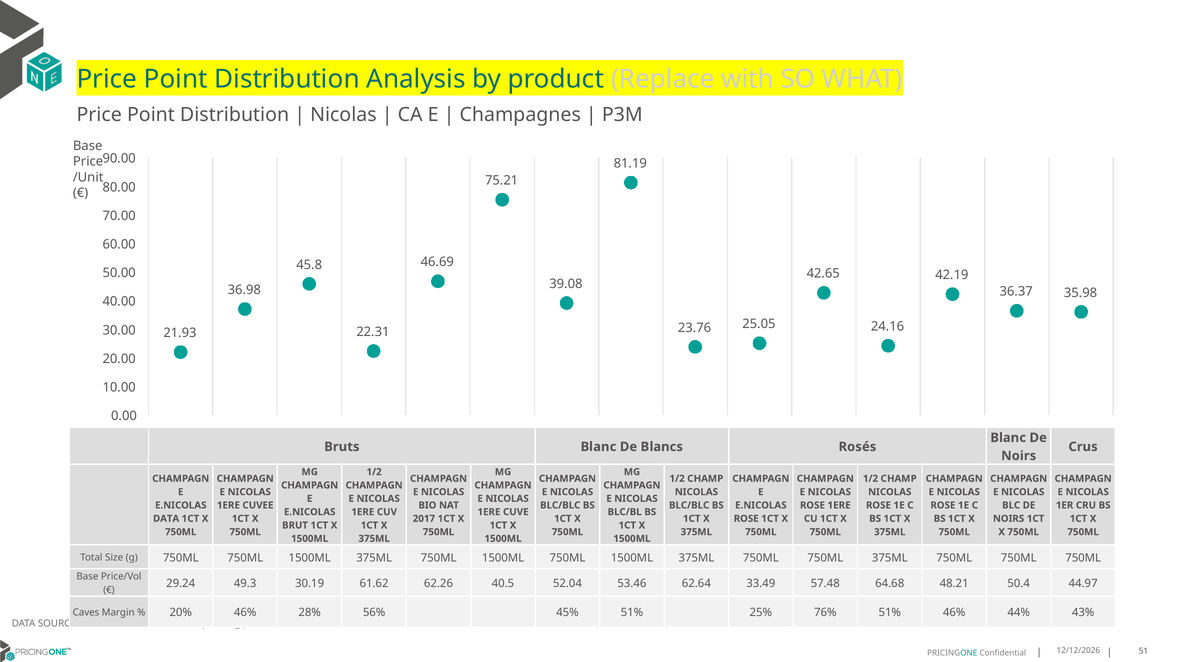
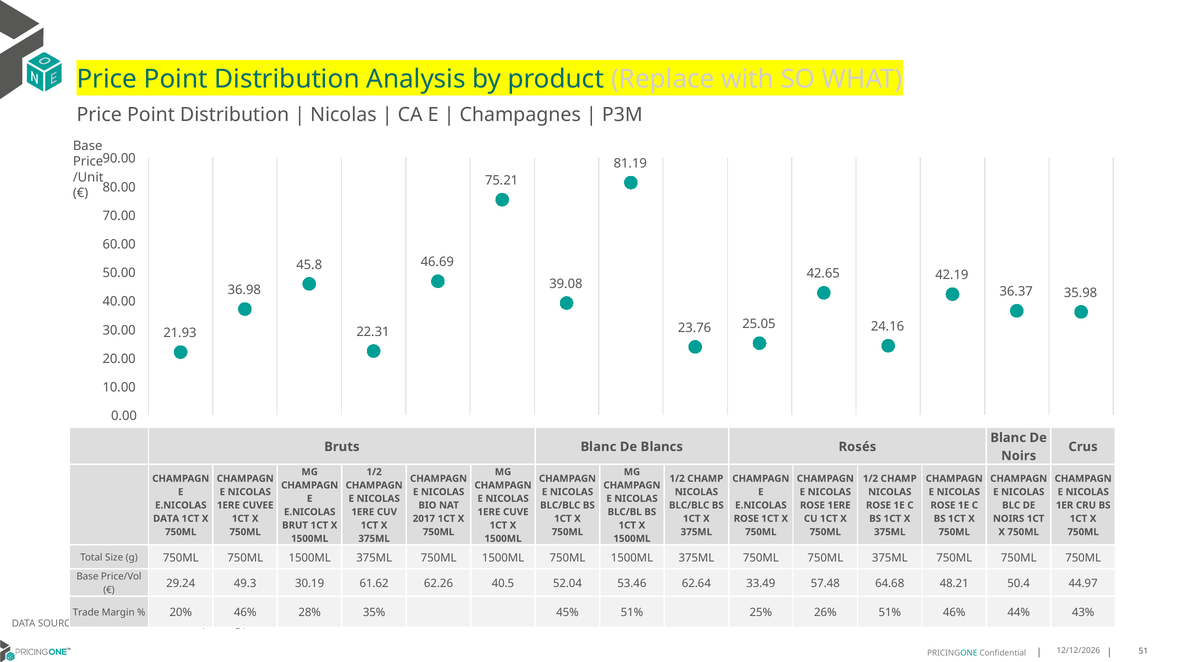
Caves: Caves -> Trade (86, 613)
56%: 56% -> 35% (374, 613)
76%: 76% -> 26% (825, 613)
